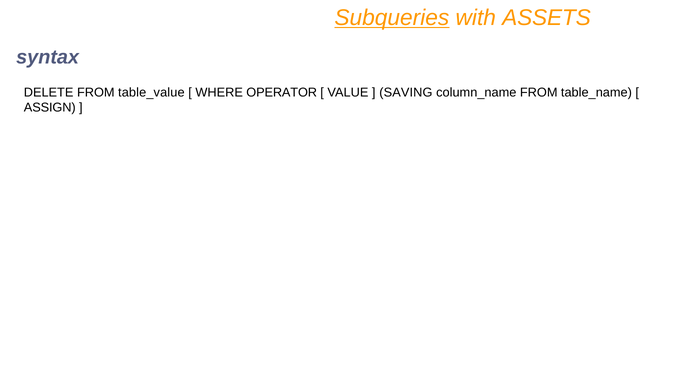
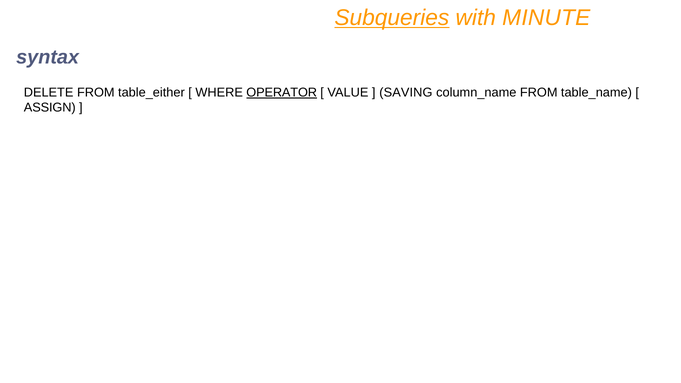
ASSETS: ASSETS -> MINUTE (546, 18)
table_value: table_value -> table_either (151, 92)
OPERATOR underline: none -> present (282, 92)
